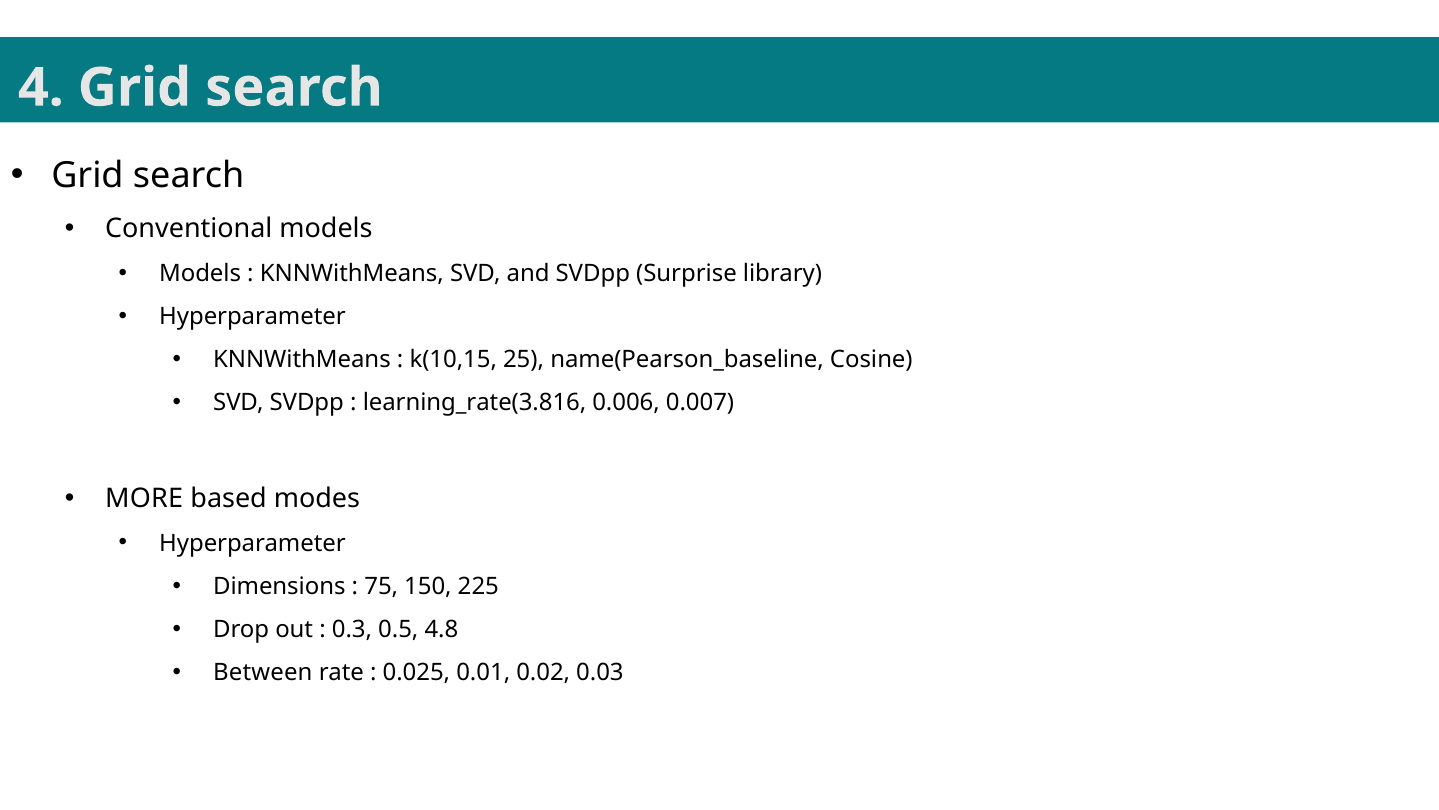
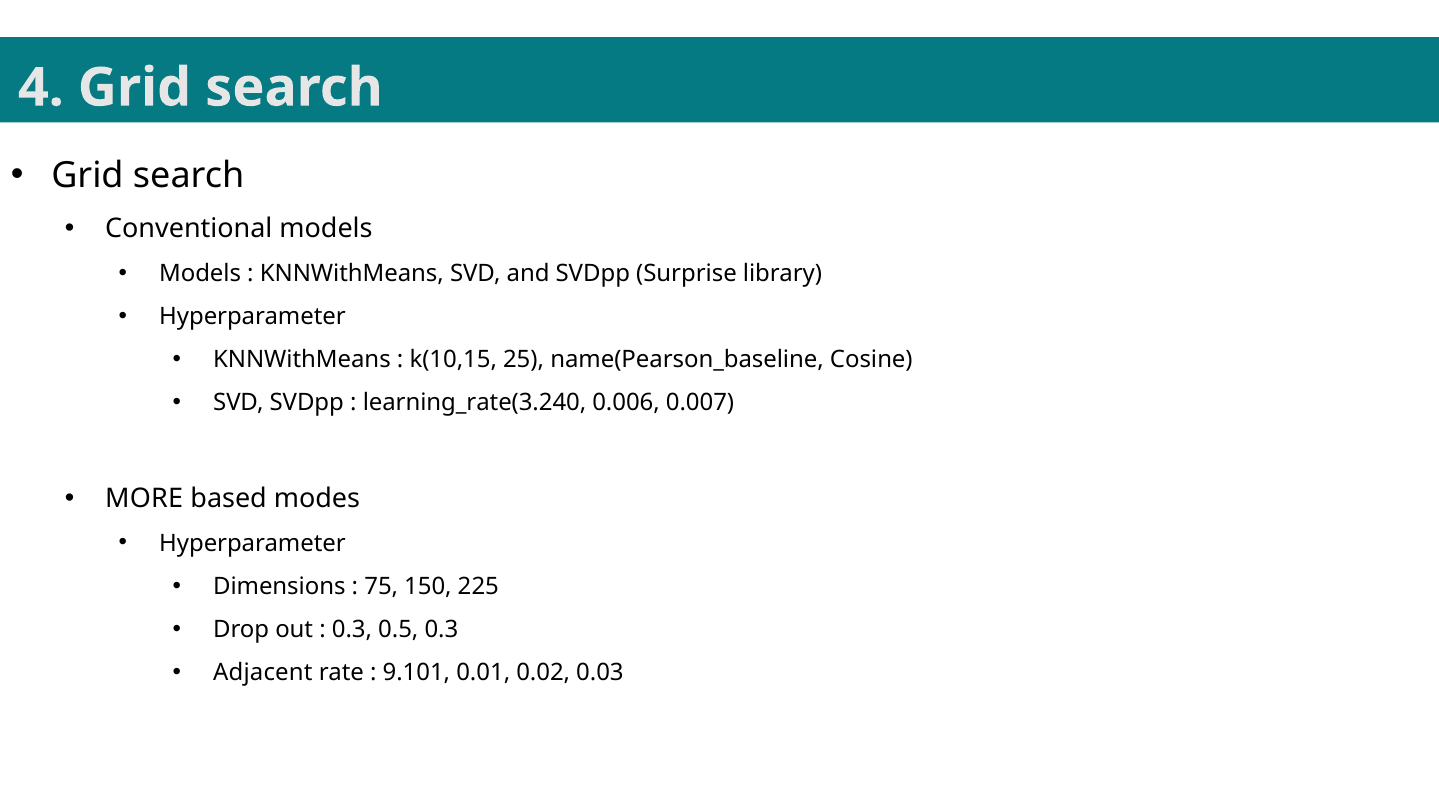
learning_rate(3.816: learning_rate(3.816 -> learning_rate(3.240 (474, 403)
0.5 4.8: 4.8 -> 0.3 (441, 629)
Between: Between -> Adjacent (263, 672)
0.025: 0.025 -> 9.101 (416, 672)
